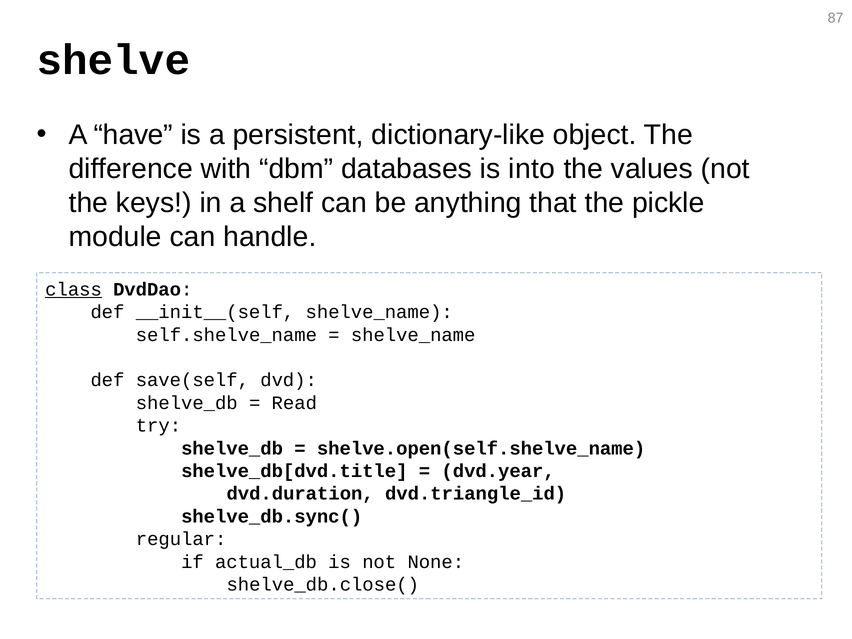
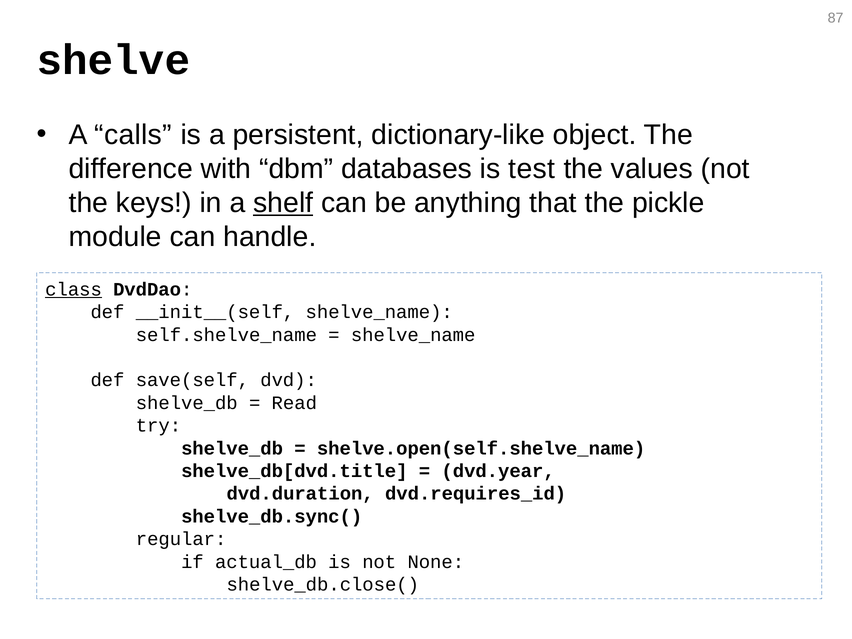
have: have -> calls (133, 135)
into: into -> test (532, 169)
shelf underline: none -> present (283, 203)
dvd.triangle_id: dvd.triangle_id -> dvd.requires_id (476, 494)
